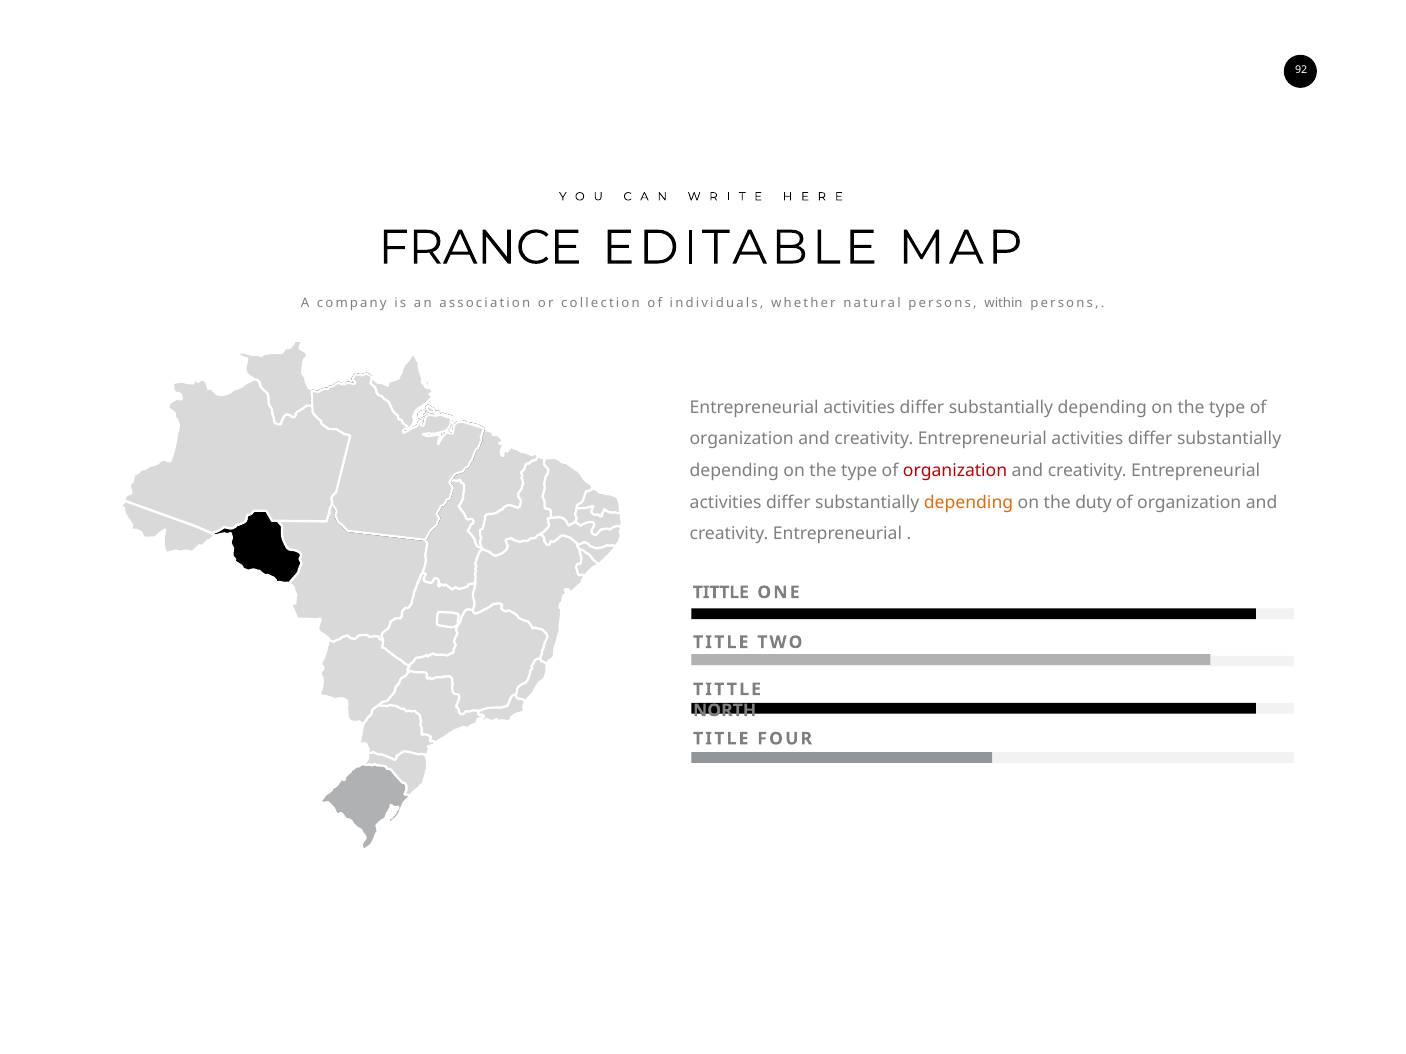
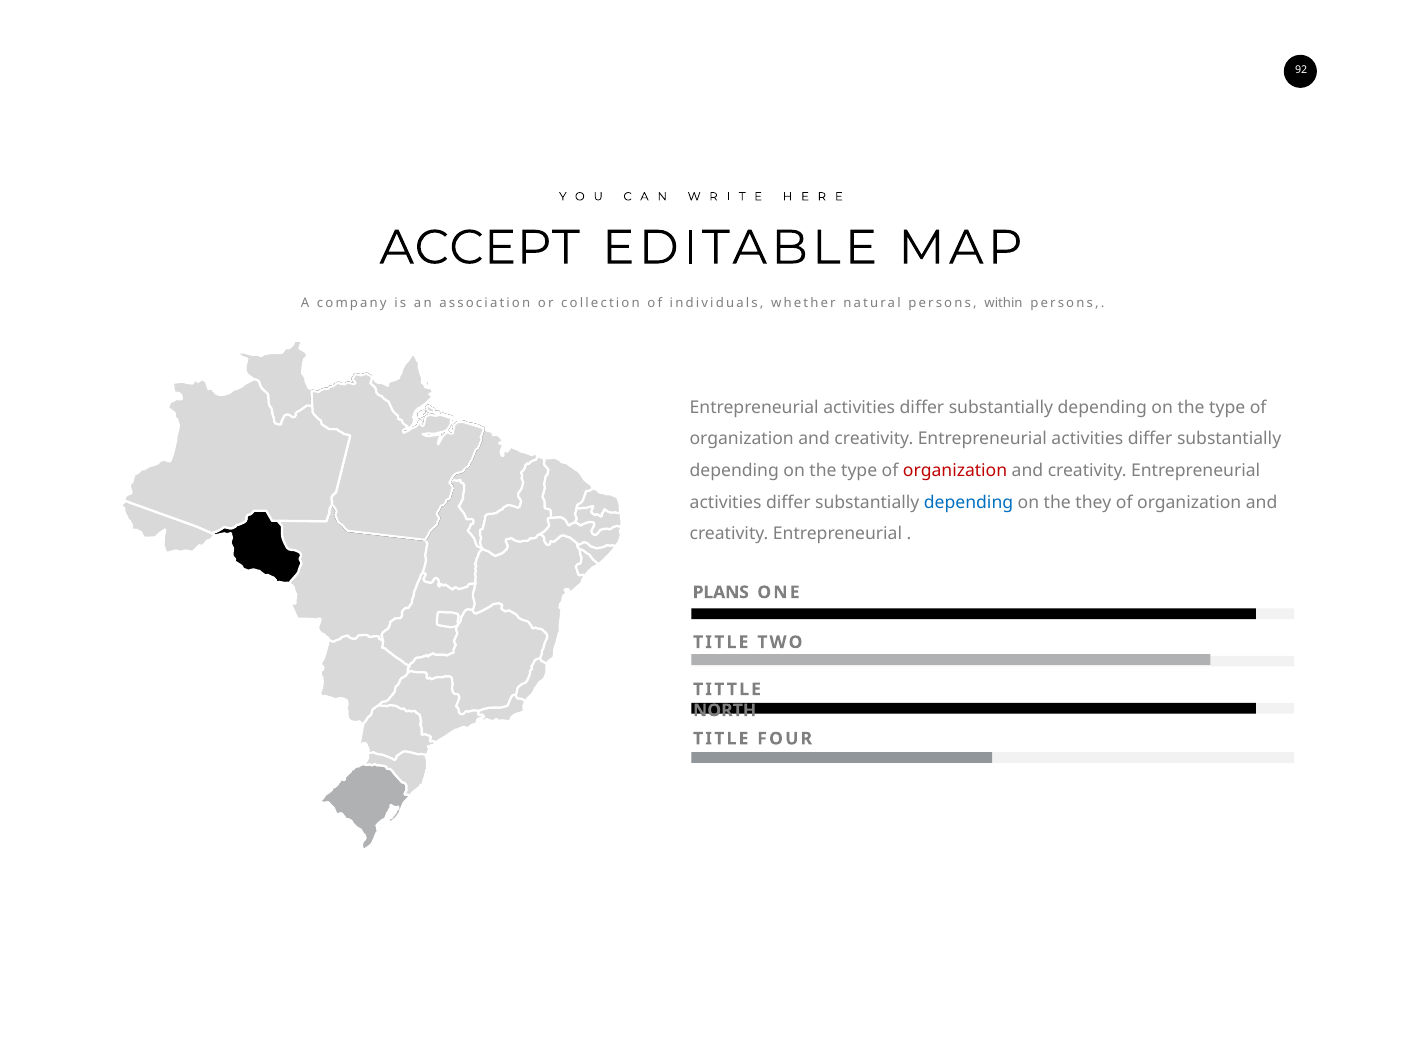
FRANCE: FRANCE -> ACCEPT (480, 248)
depending colour: orange -> blue (969, 503)
duty: duty -> they (1093, 503)
TITTLE: TITTLE -> PLANS (721, 593)
